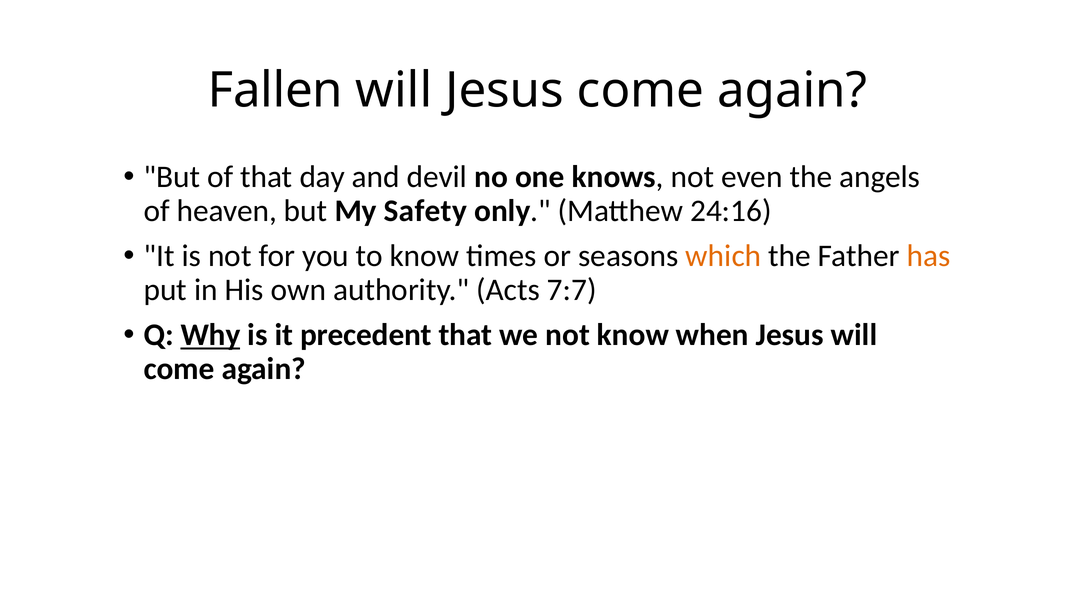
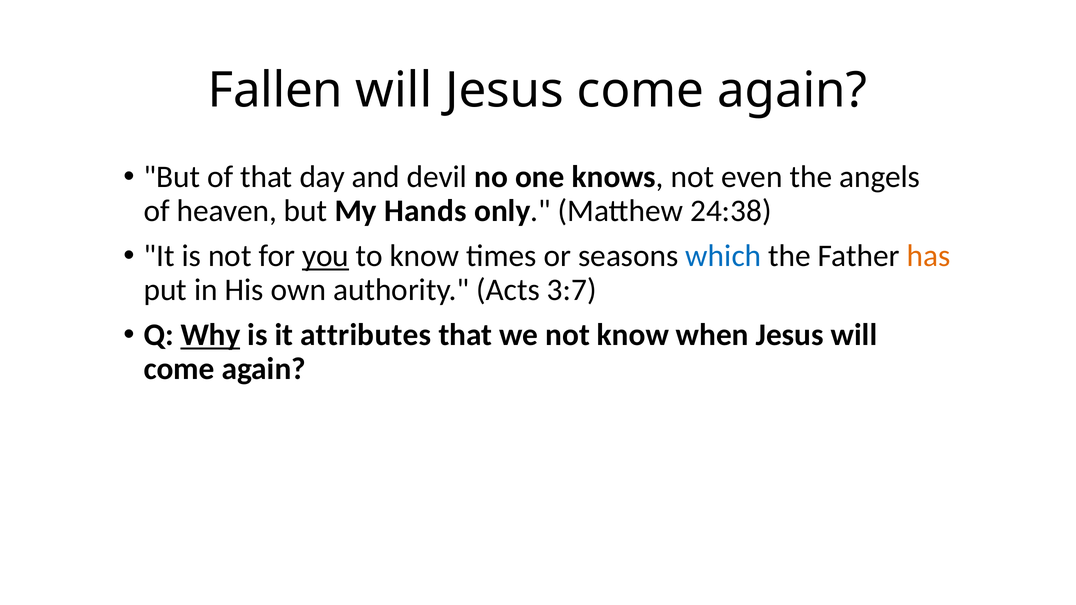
Safety: Safety -> Hands (425, 211)
24:16: 24:16 -> 24:38 (731, 211)
you underline: none -> present (325, 256)
which colour: orange -> blue (723, 256)
7:7: 7:7 -> 3:7 (572, 290)
precedent: precedent -> attributes (366, 335)
